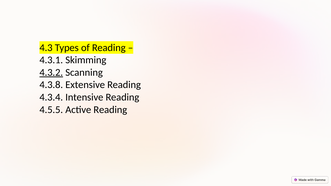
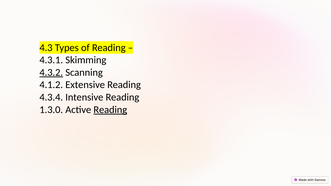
4.3.8: 4.3.8 -> 4.1.2 (51, 85)
4.5.5: 4.5.5 -> 1.3.0 (51, 110)
Reading underline: none -> present (110, 110)
